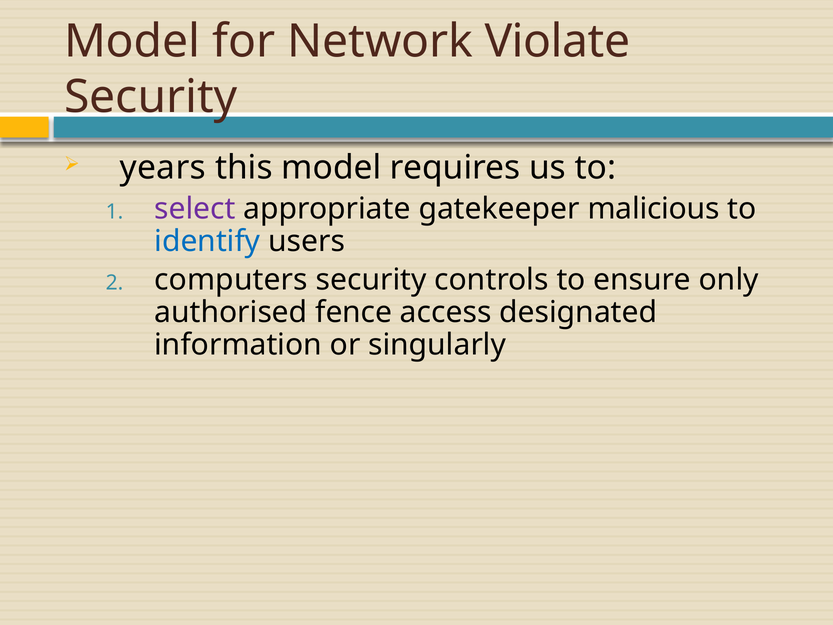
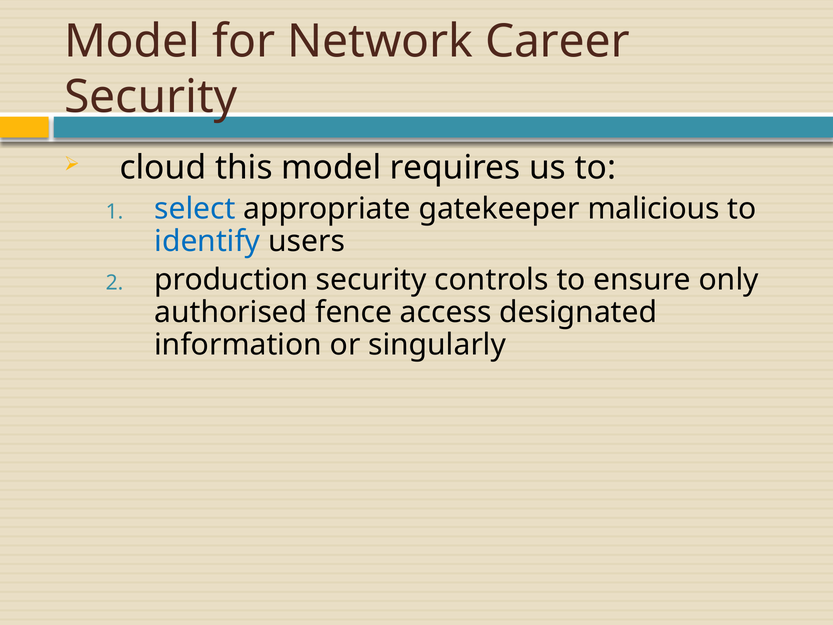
Violate: Violate -> Career (557, 41)
years: years -> cloud (163, 168)
select colour: purple -> blue (195, 209)
computers: computers -> production (231, 280)
